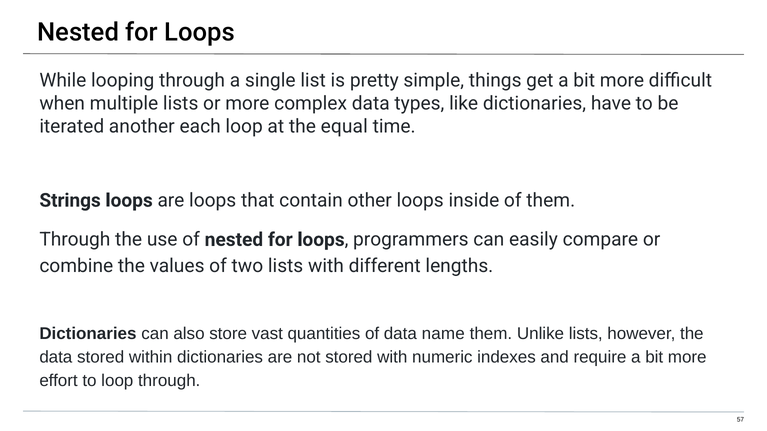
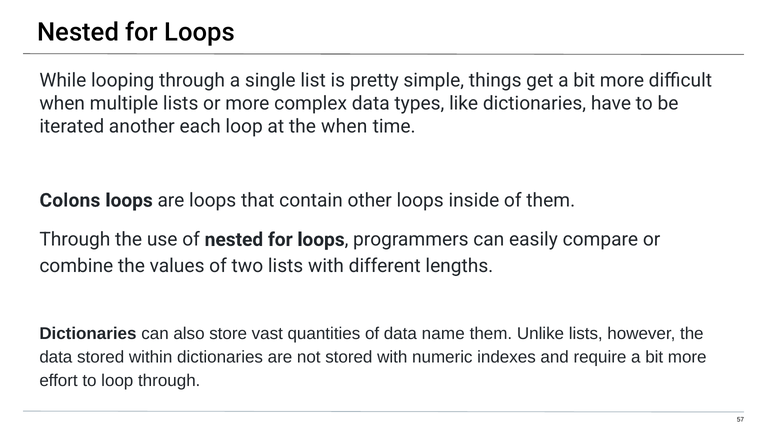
the equal: equal -> when (344, 127)
Strings: Strings -> Colons (70, 201)
